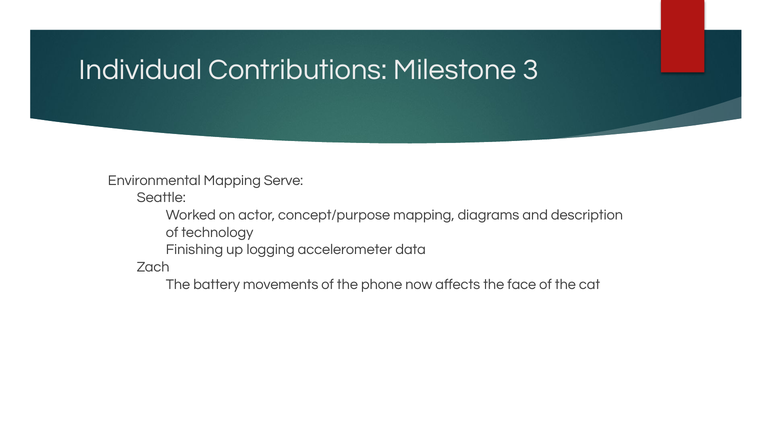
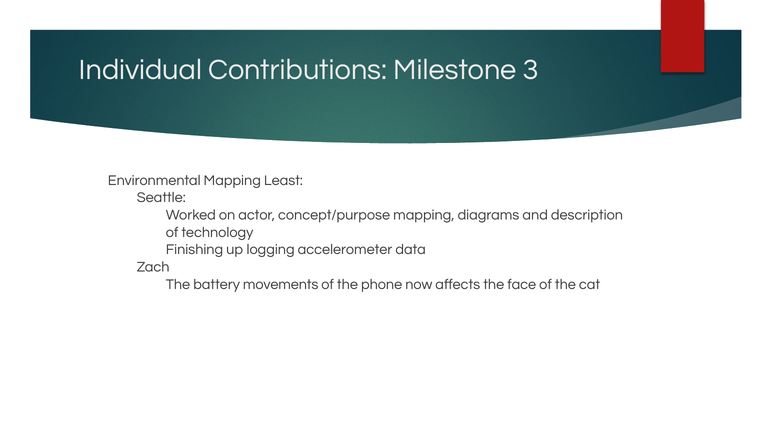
Serve: Serve -> Least (283, 180)
